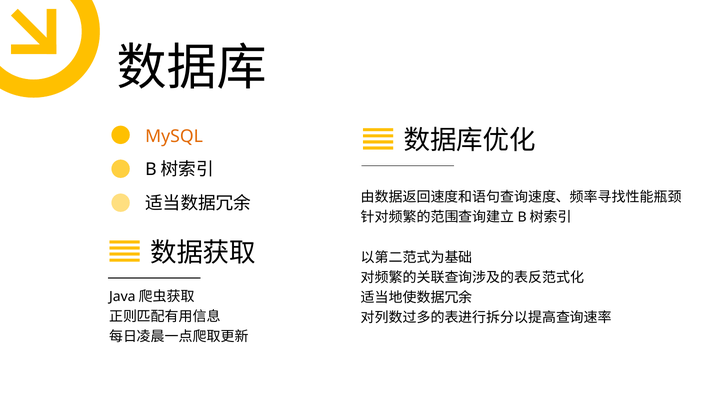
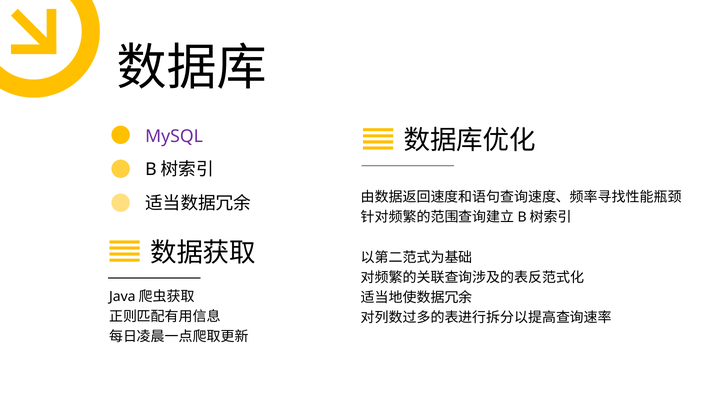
MySQL colour: orange -> purple (174, 137)
